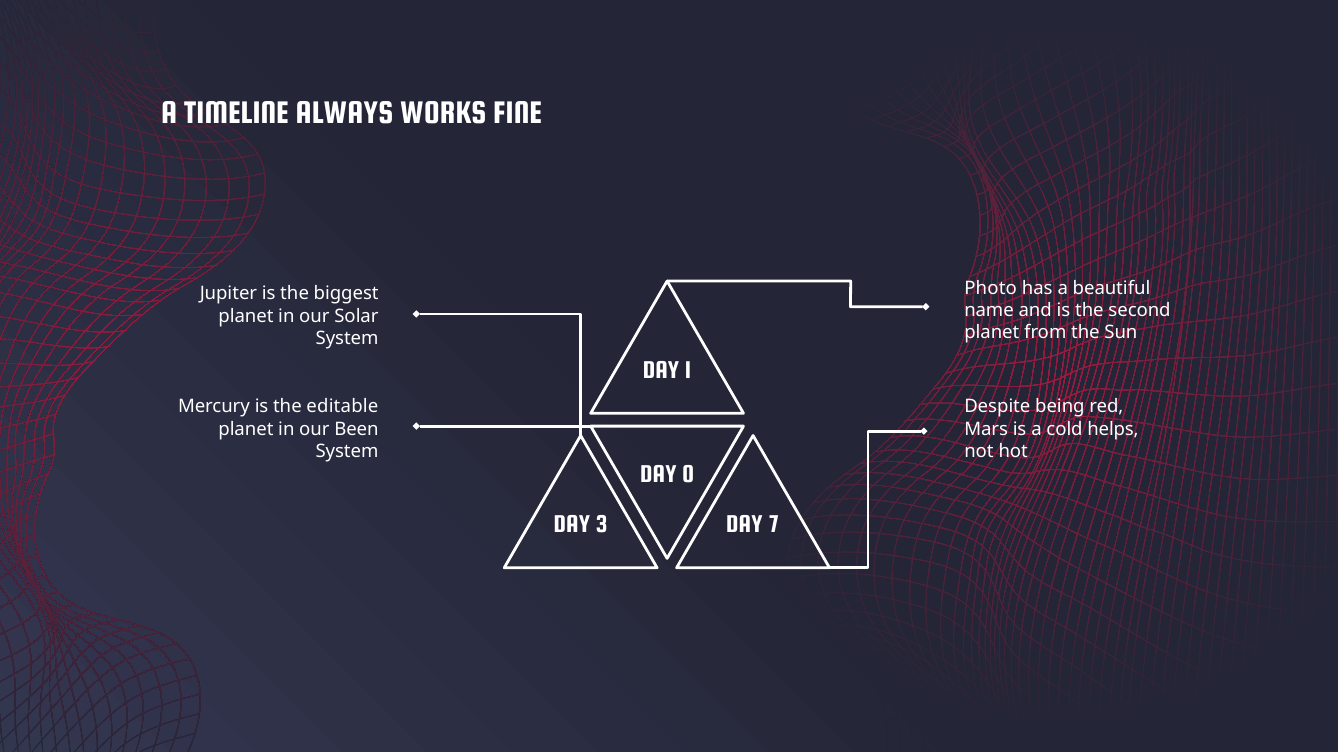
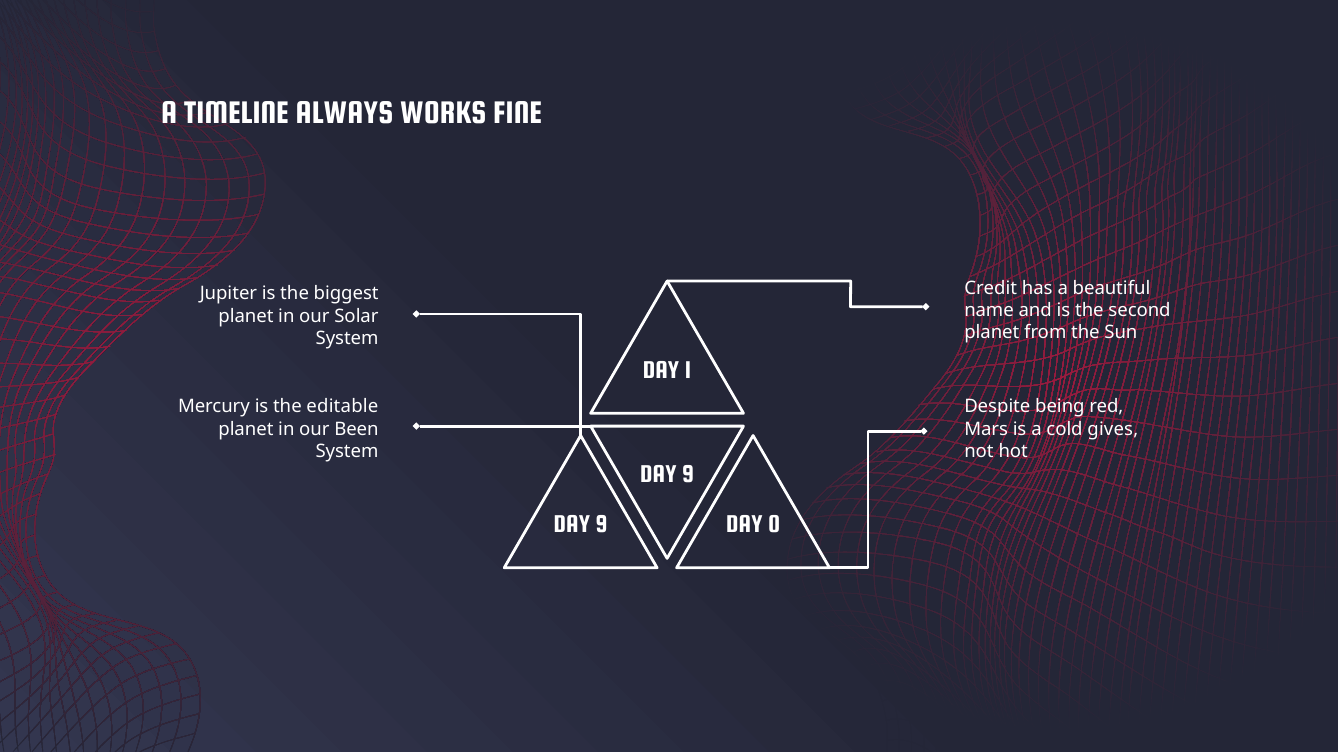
Photo: Photo -> Credit (991, 288)
helps: helps -> gives (1113, 430)
0: 0 -> 9 (688, 474)
3: 3 -> 9 (601, 524)
7: 7 -> 0 (774, 524)
